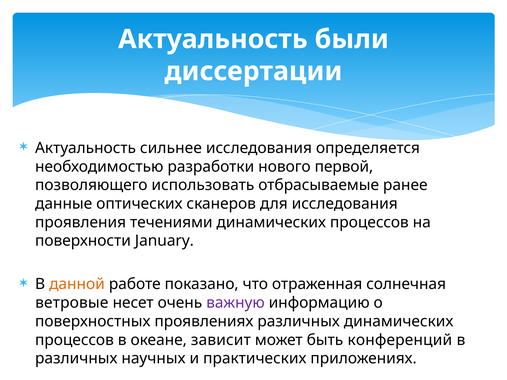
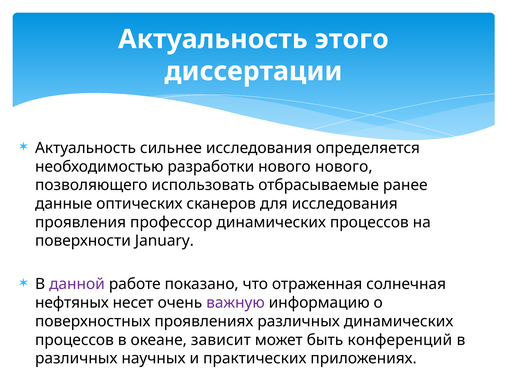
были: были -> этого (352, 39)
нового первой: первой -> нового (344, 167)
течениями: течениями -> профессор (171, 222)
данной colour: orange -> purple (77, 284)
ветровые: ветровые -> нефтяных (72, 303)
